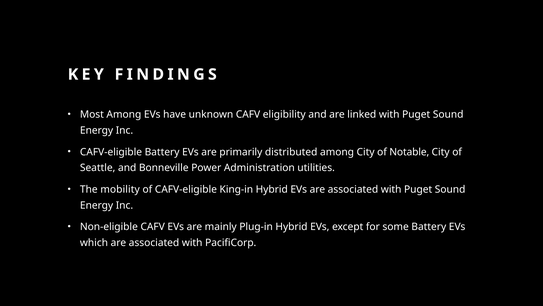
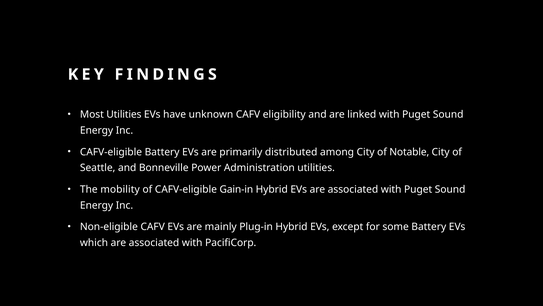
Most Among: Among -> Utilities (124, 114)
King-in: King-in -> Gain-in (236, 189)
